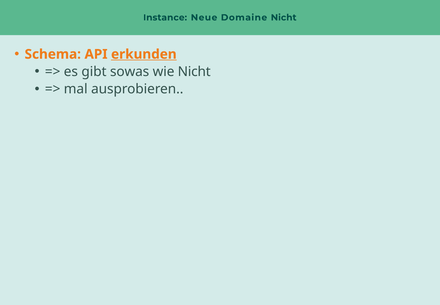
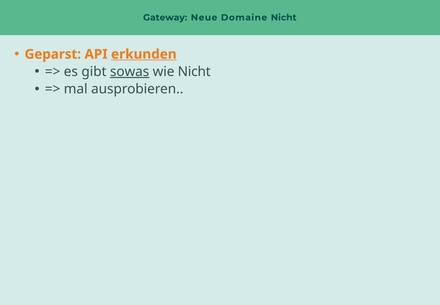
Instance: Instance -> Gateway (165, 17)
Schema: Schema -> Geparst (53, 54)
sowas underline: none -> present (130, 72)
